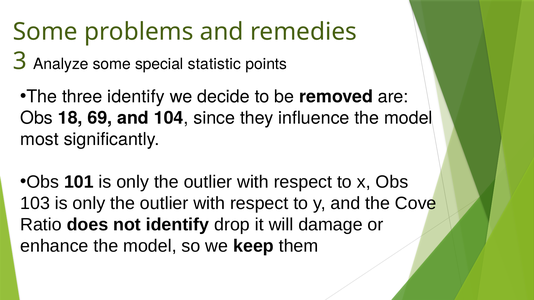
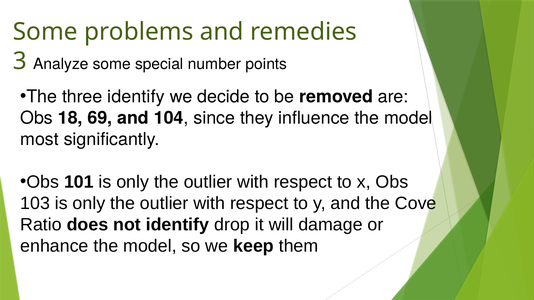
statistic: statistic -> number (214, 64)
